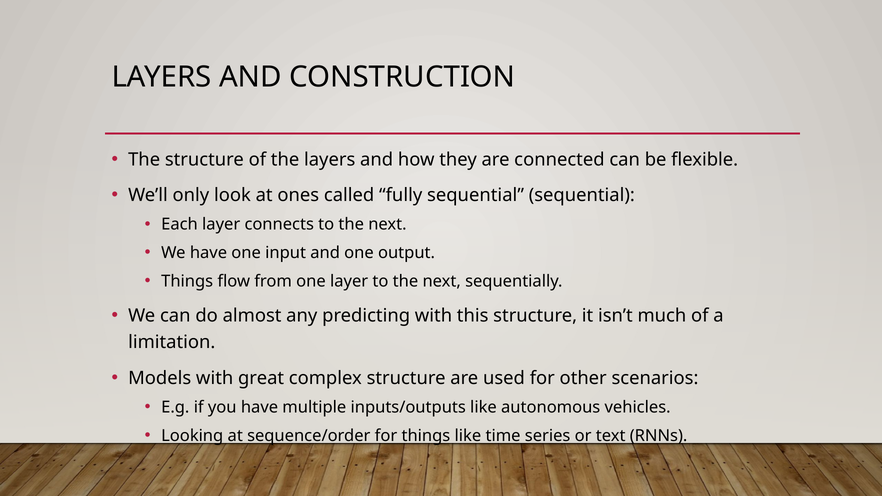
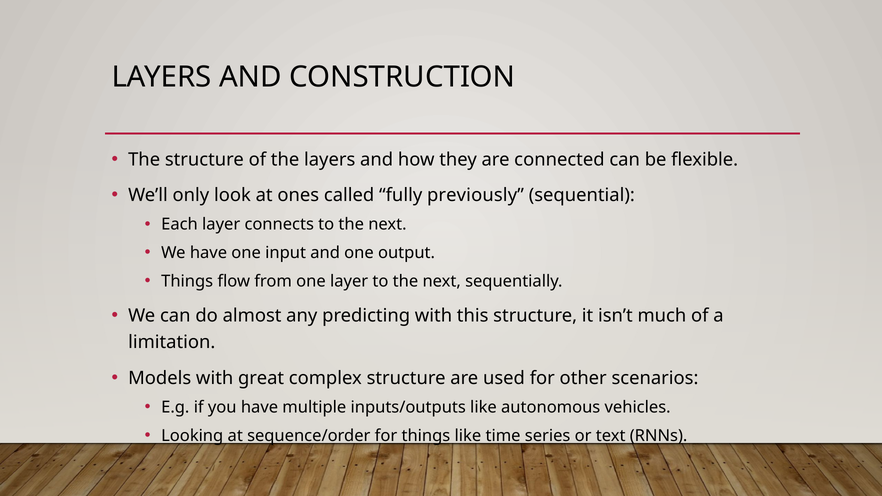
fully sequential: sequential -> previously (475, 195)
